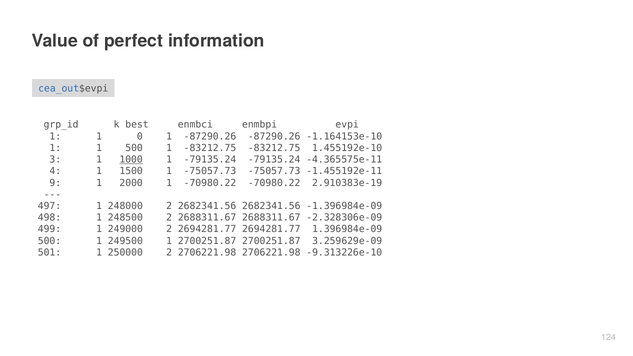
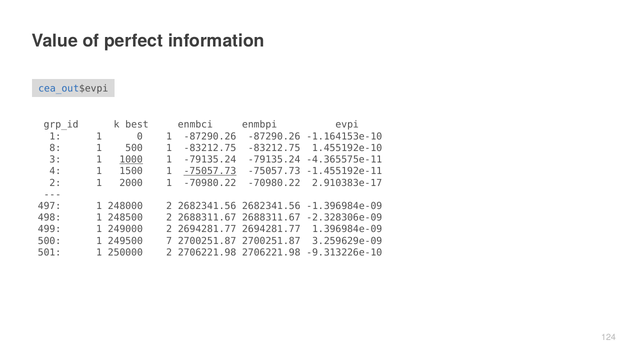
1: 1 -> 8 (55, 148)
-75057.73 underline: none -> present (210, 171)
9: 9 -> 2 (55, 183)
2.910383e-19: 2.910383e-19 -> 2.910383e-17 (347, 183)
249500 1: 1 -> 7 (169, 241)
